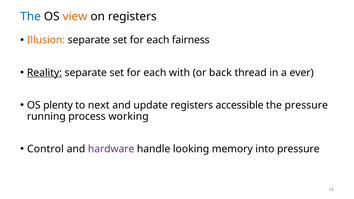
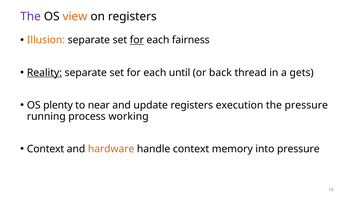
The colour: blue -> purple (31, 17)
for underline: none -> present (137, 40)
with: with -> until (180, 73)
ever: ever -> gets (302, 73)
next: next -> near (99, 105)
accessible: accessible -> execution (240, 105)
Control: Control -> Context (46, 149)
hardware colour: purple -> orange (111, 149)
handle looking: looking -> context (191, 149)
